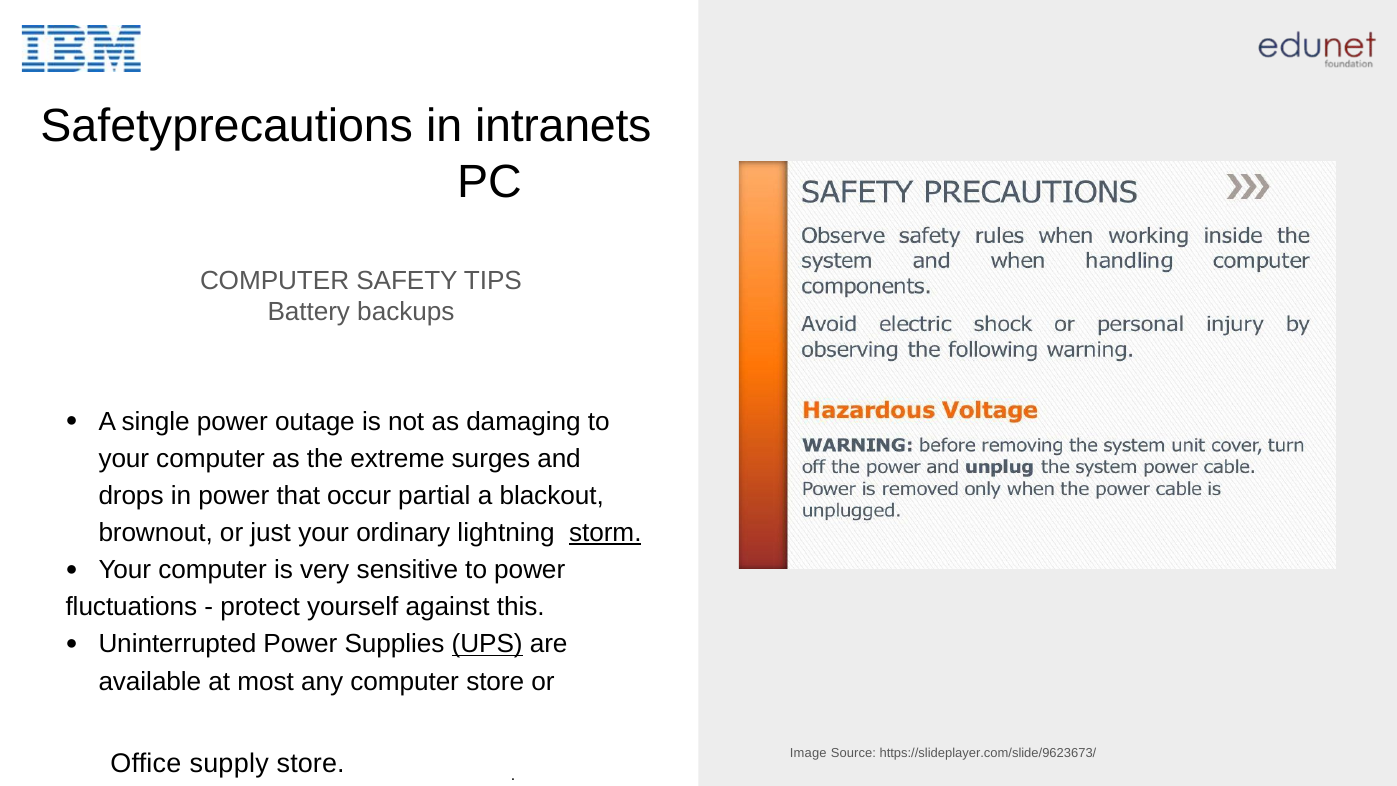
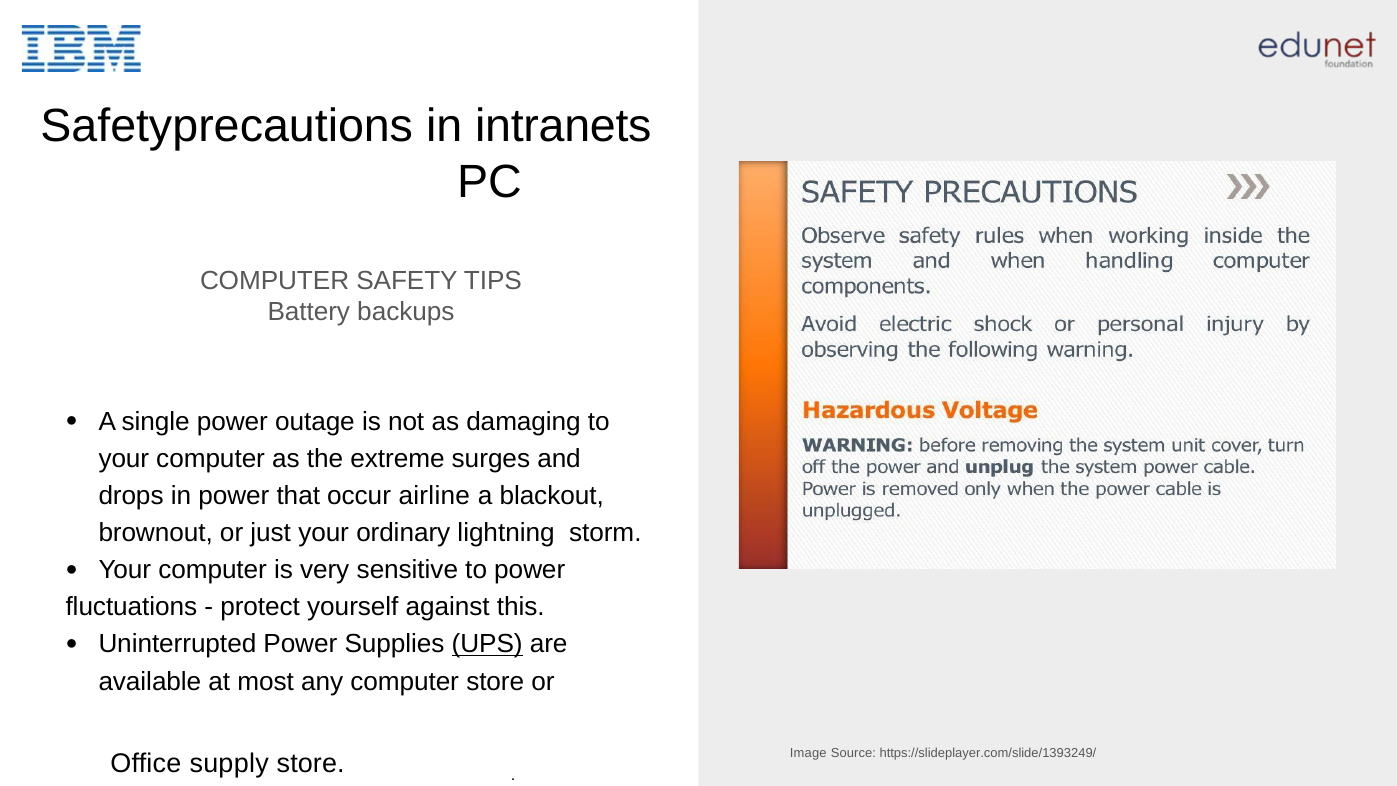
partial: partial -> airline (434, 496)
storm underline: present -> none (605, 533)
https://slideplayer.com/slide/9623673/: https://slideplayer.com/slide/9623673/ -> https://slideplayer.com/slide/1393249/ (988, 753)
